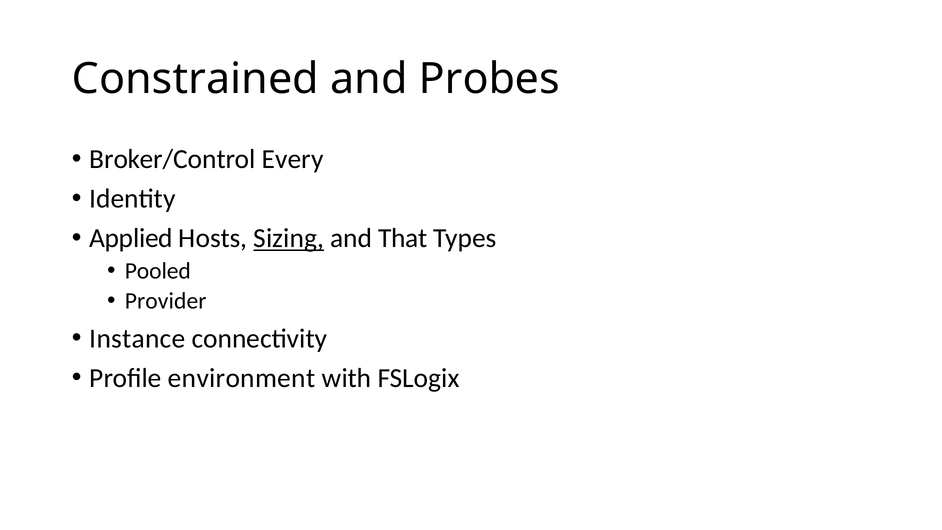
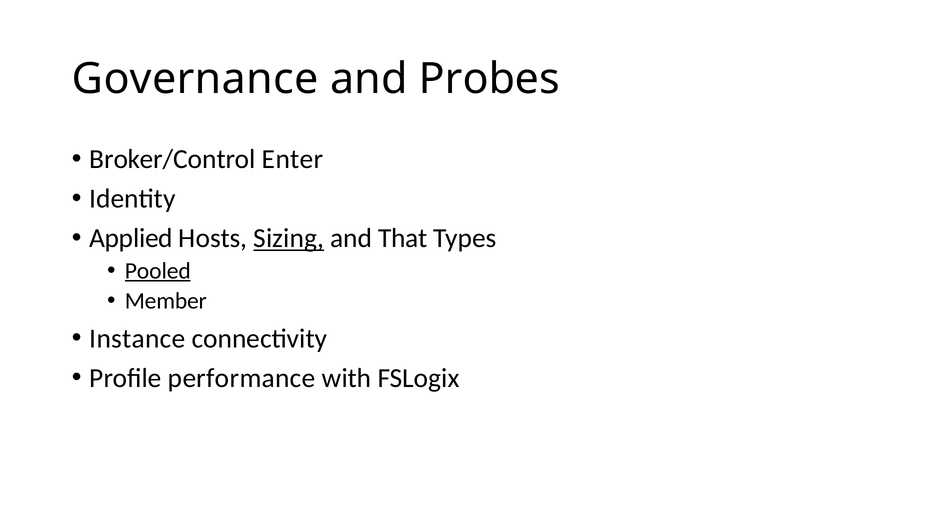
Constrained: Constrained -> Governance (195, 79)
Every: Every -> Enter (293, 159)
Pooled underline: none -> present (158, 271)
Provider: Provider -> Member (166, 301)
environment: environment -> performance (242, 378)
